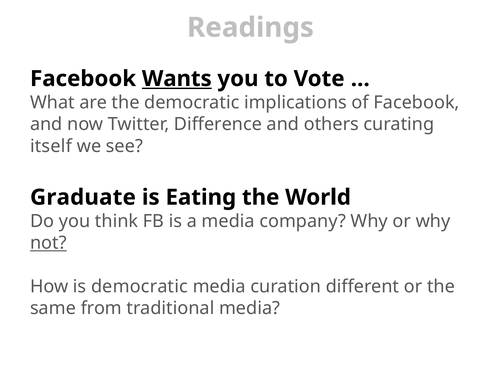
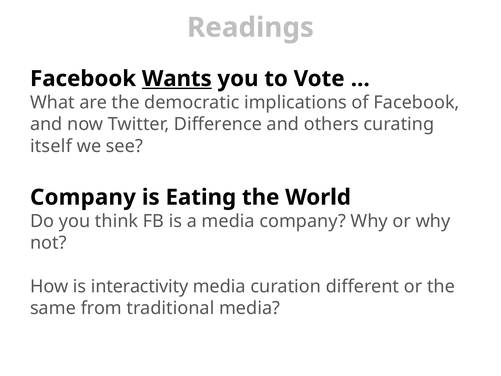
Graduate: Graduate -> Company (83, 197)
not underline: present -> none (48, 243)
is democratic: democratic -> interactivity (140, 286)
